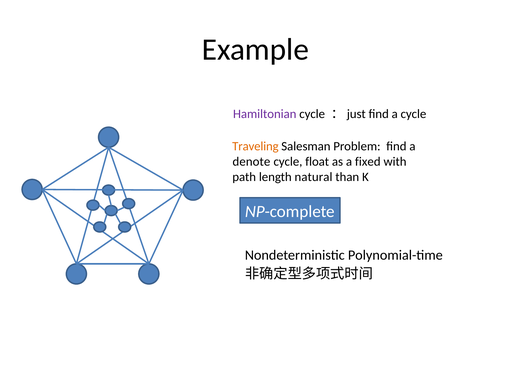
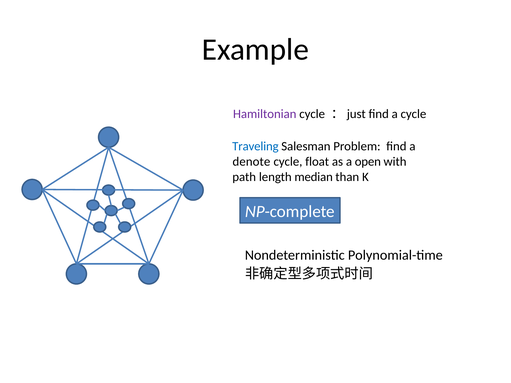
Traveling colour: orange -> blue (255, 146)
fixed: fixed -> open (368, 162)
natural: natural -> median (314, 177)
